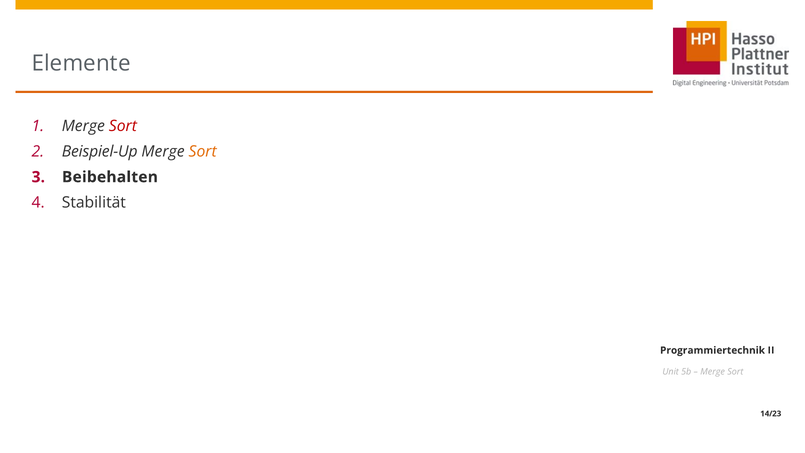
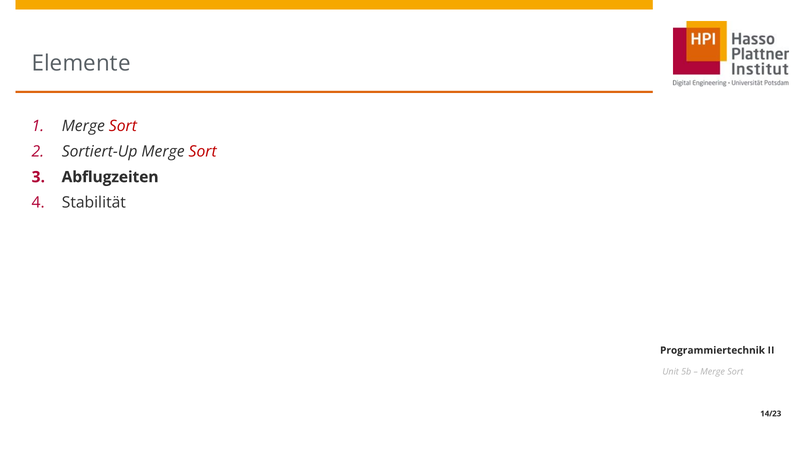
Beispiel-Up: Beispiel-Up -> Sortiert-Up (100, 151)
Sort colour: orange -> red (203, 151)
Beibehalten: Beibehalten -> Abflugzeiten (110, 177)
